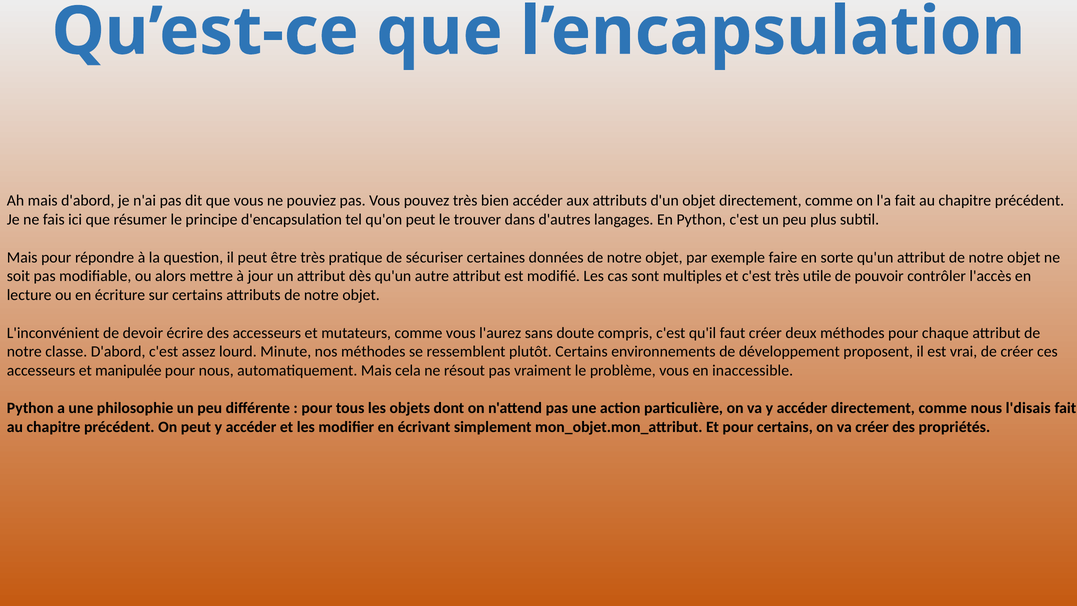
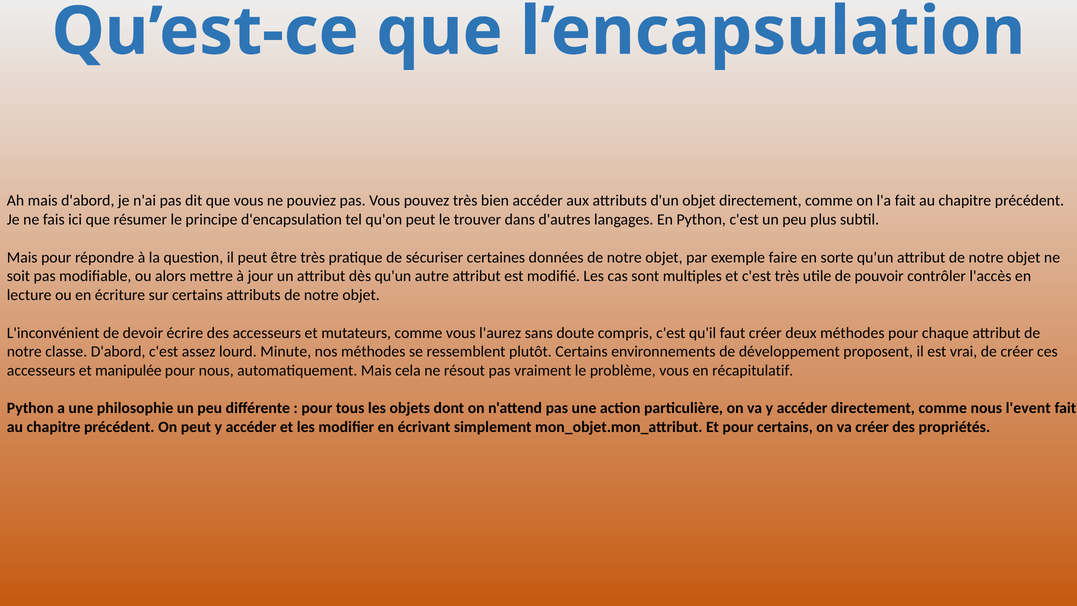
inaccessible: inaccessible -> récapitulatif (753, 370)
l'disais: l'disais -> l'event (1028, 408)
